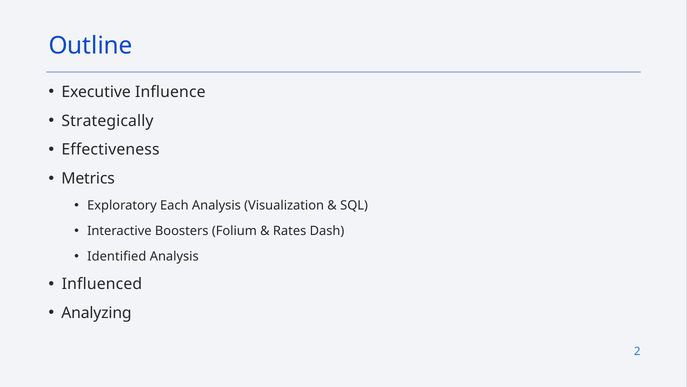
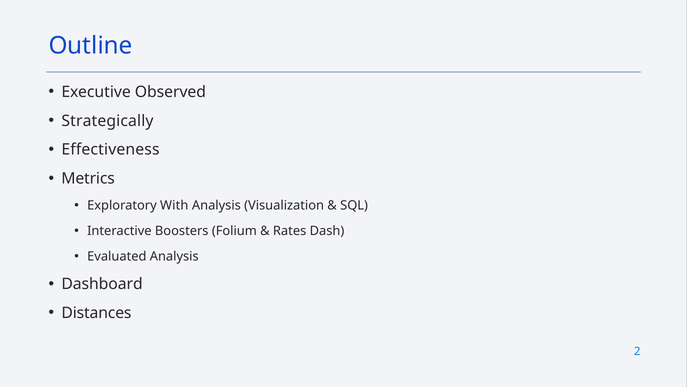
Influence: Influence -> Observed (170, 92)
Each: Each -> With (174, 205)
Identified: Identified -> Evaluated (117, 256)
Influenced: Influenced -> Dashboard (102, 284)
Analyzing: Analyzing -> Distances (96, 313)
